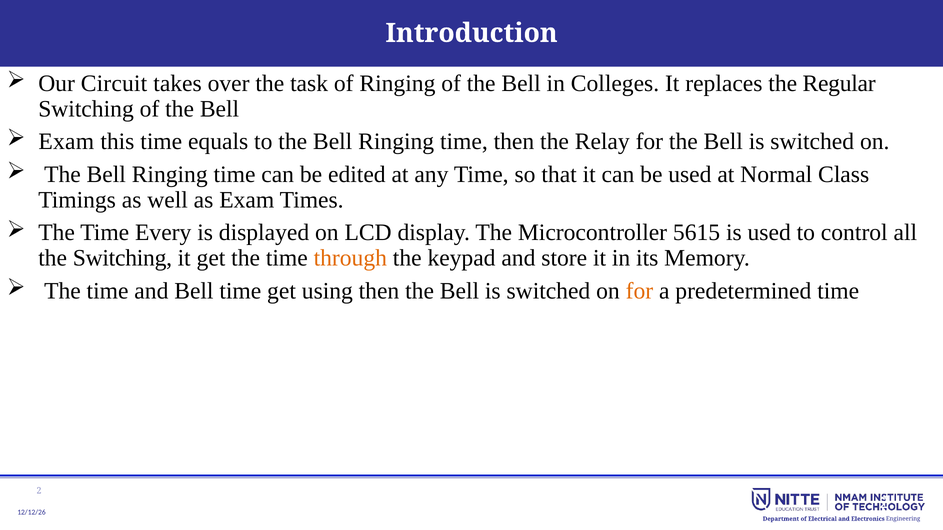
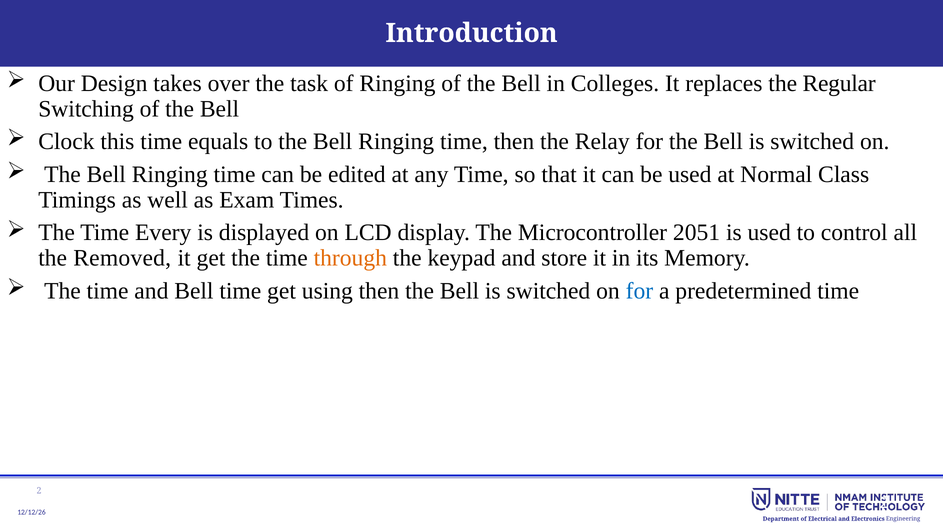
Circuit: Circuit -> Design (114, 84)
Exam: Exam -> Clock (66, 142)
5615: 5615 -> 2051 (697, 233)
the Switching: Switching -> Removed (122, 258)
for colour: orange -> blue (639, 291)
